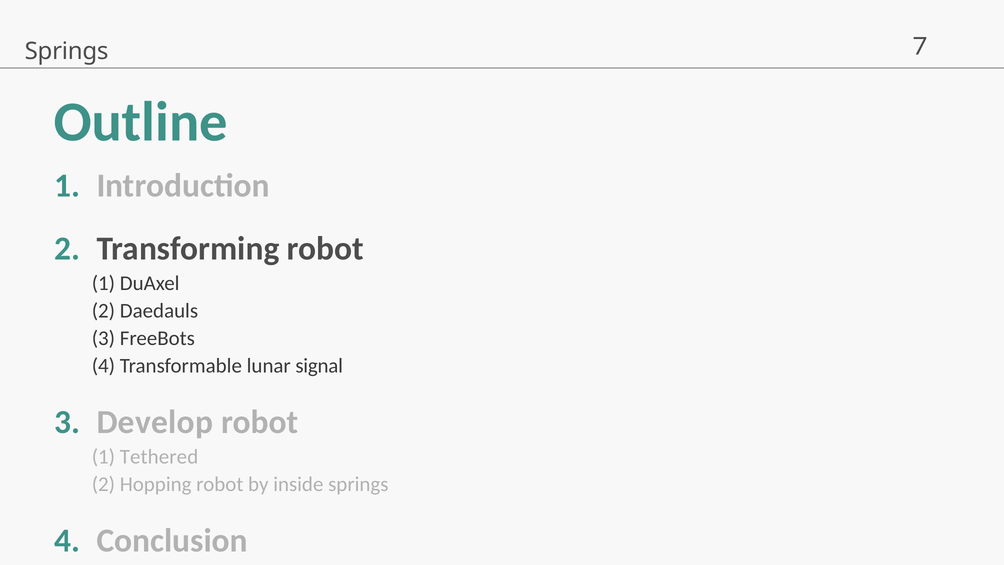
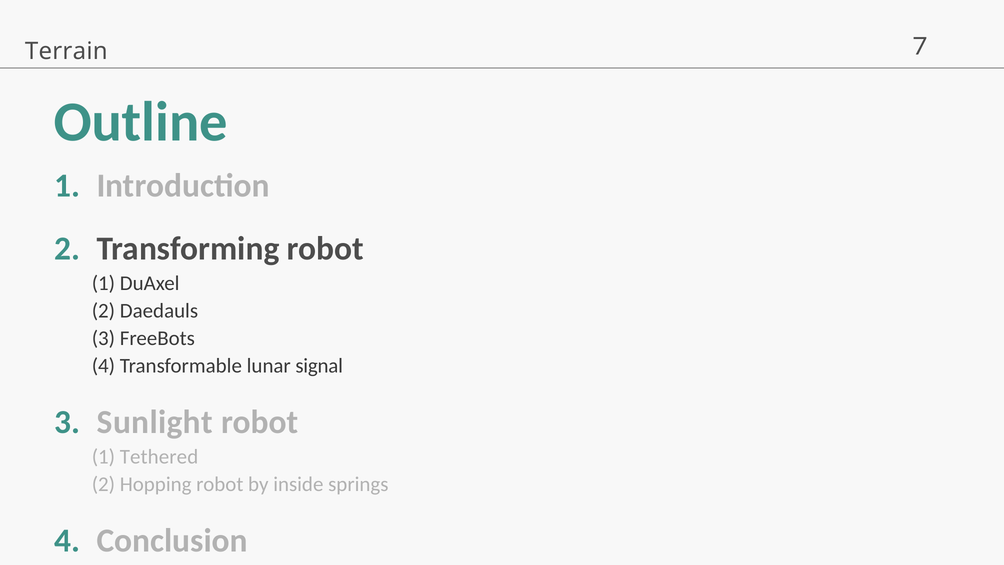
Springs: Springs -> Terrain (66, 51)
Develop: Develop -> Sunlight (155, 422)
